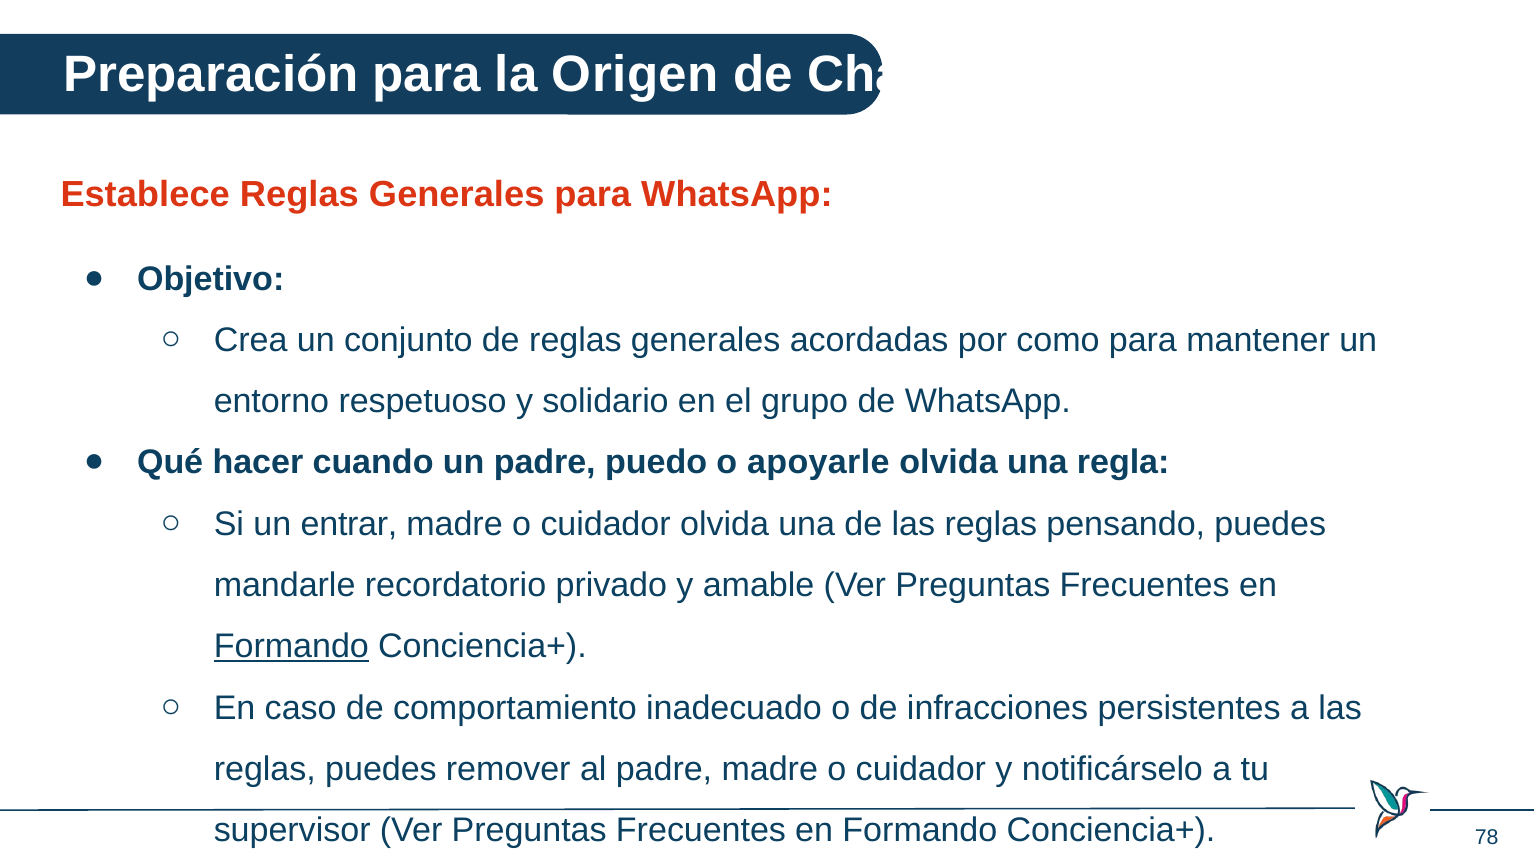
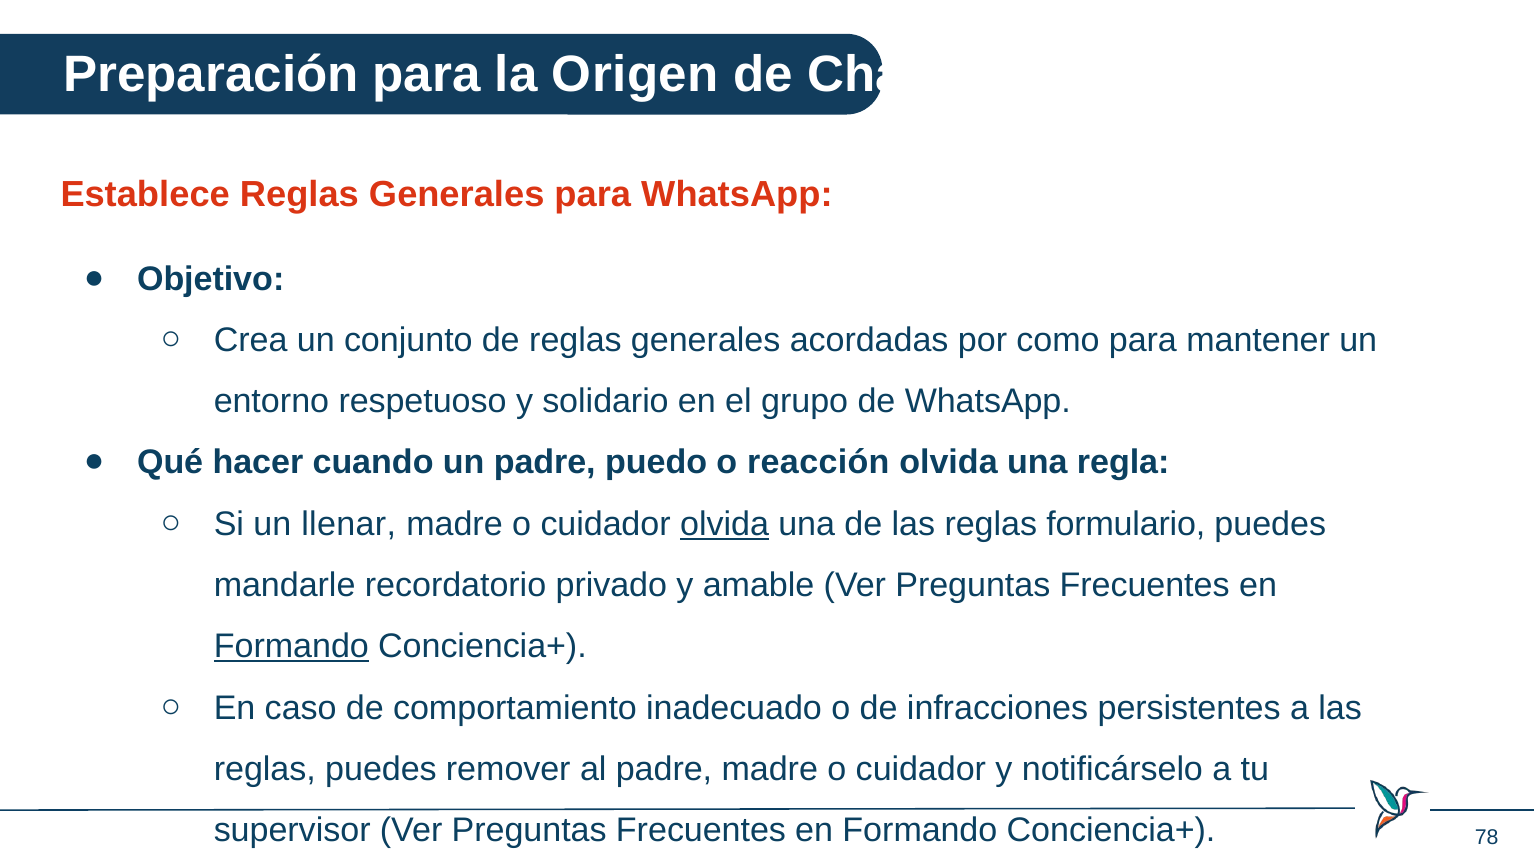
apoyarle: apoyarle -> reacción (818, 463)
entrar: entrar -> llenar (349, 524)
olvida underline: none -> present (725, 524)
pensando: pensando -> formulario (1126, 524)
